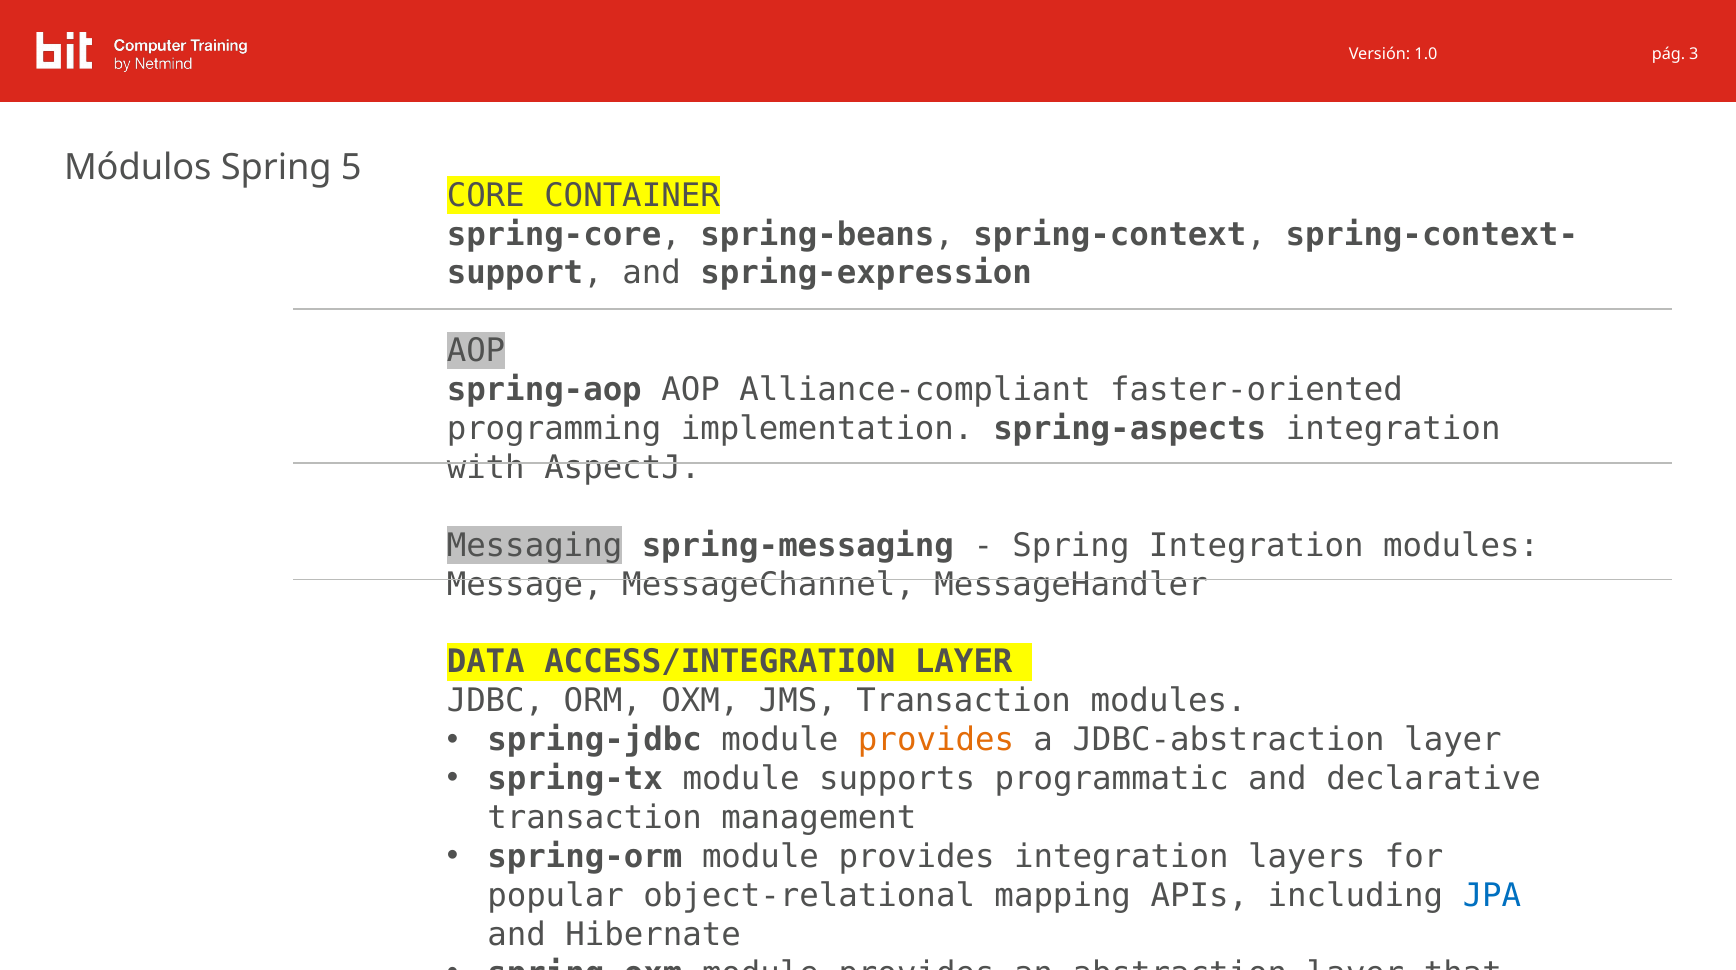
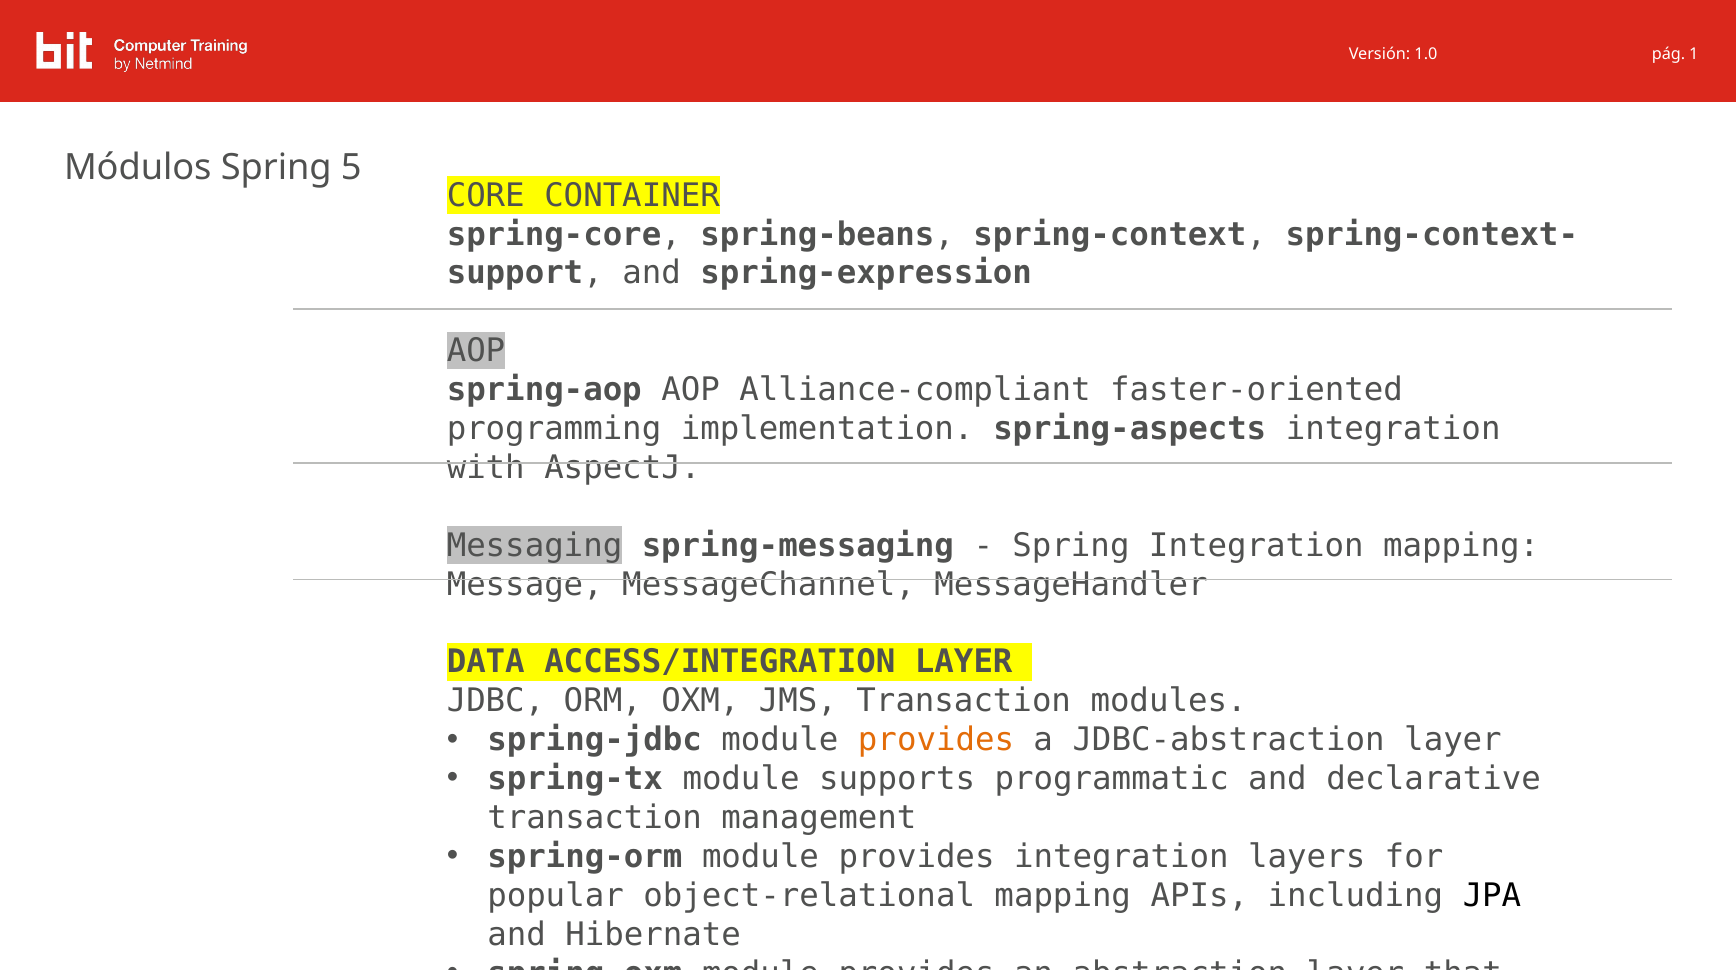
3: 3 -> 1 (1694, 54)
Integration modules: modules -> mapping (1461, 546)
JPA colour: blue -> black (1492, 896)
